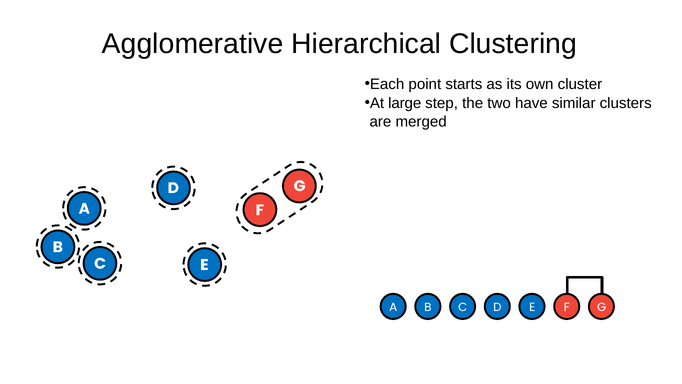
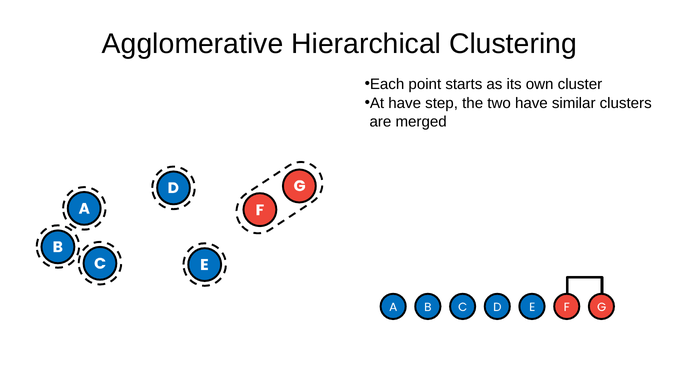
At large: large -> have (405, 103)
